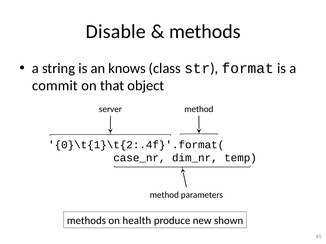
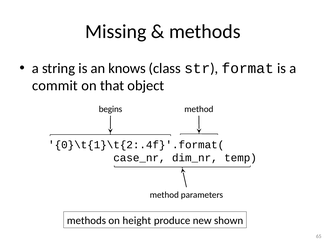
Disable: Disable -> Missing (116, 32)
server: server -> begins (110, 109)
health: health -> height (137, 221)
